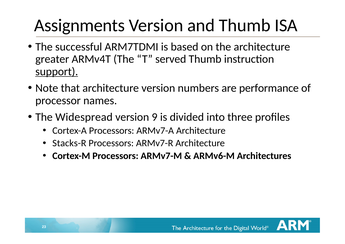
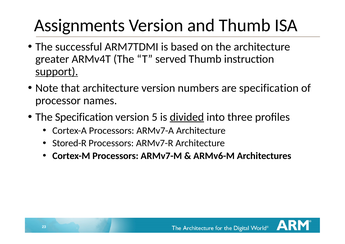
are performance: performance -> specification (269, 88)
The Widespread: Widespread -> Specification (84, 117)
9: 9 -> 5 (155, 117)
divided underline: none -> present (187, 117)
Stacks-R: Stacks-R -> Stored-R (69, 143)
